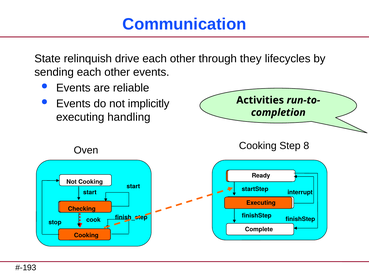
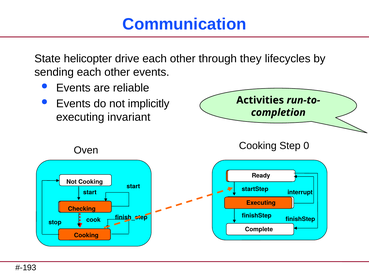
relinquish: relinquish -> helicopter (88, 59)
handling: handling -> invariant (129, 117)
8: 8 -> 0 (306, 146)
